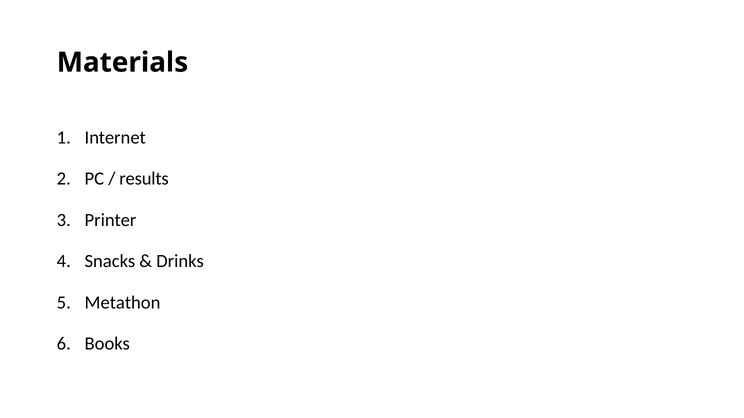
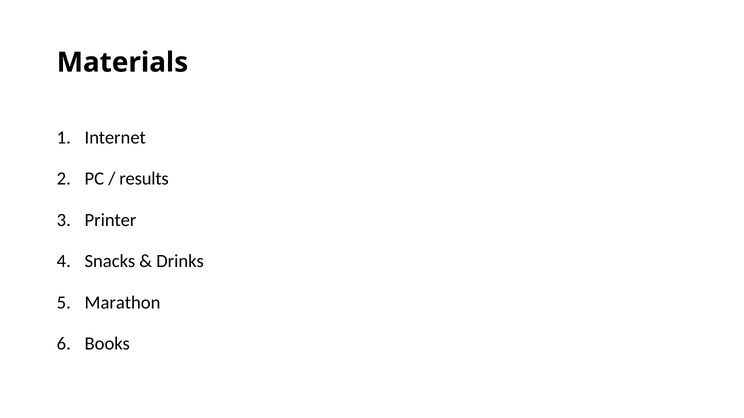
Metathon: Metathon -> Marathon (123, 303)
